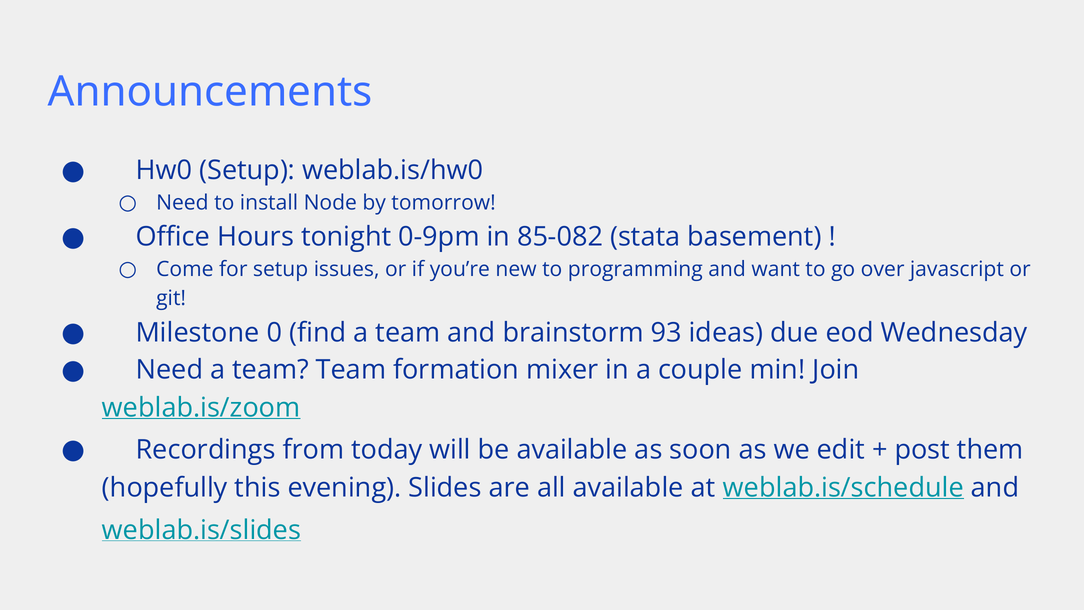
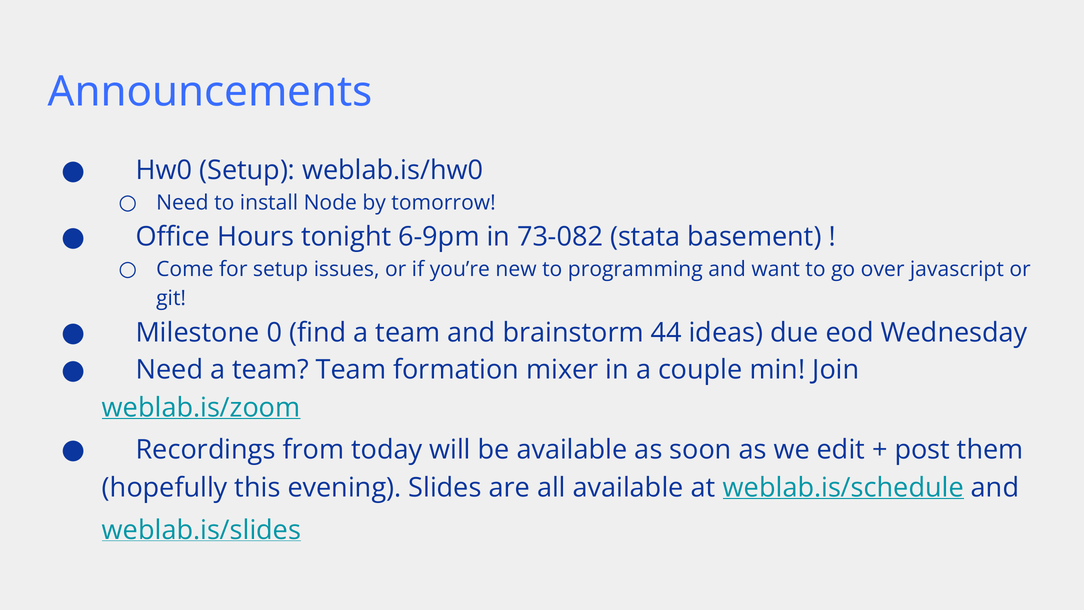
0-9pm: 0-9pm -> 6-9pm (439, 237)
85-082: 85-082 -> 73-082 (560, 237)
93: 93 -> 44 (666, 332)
